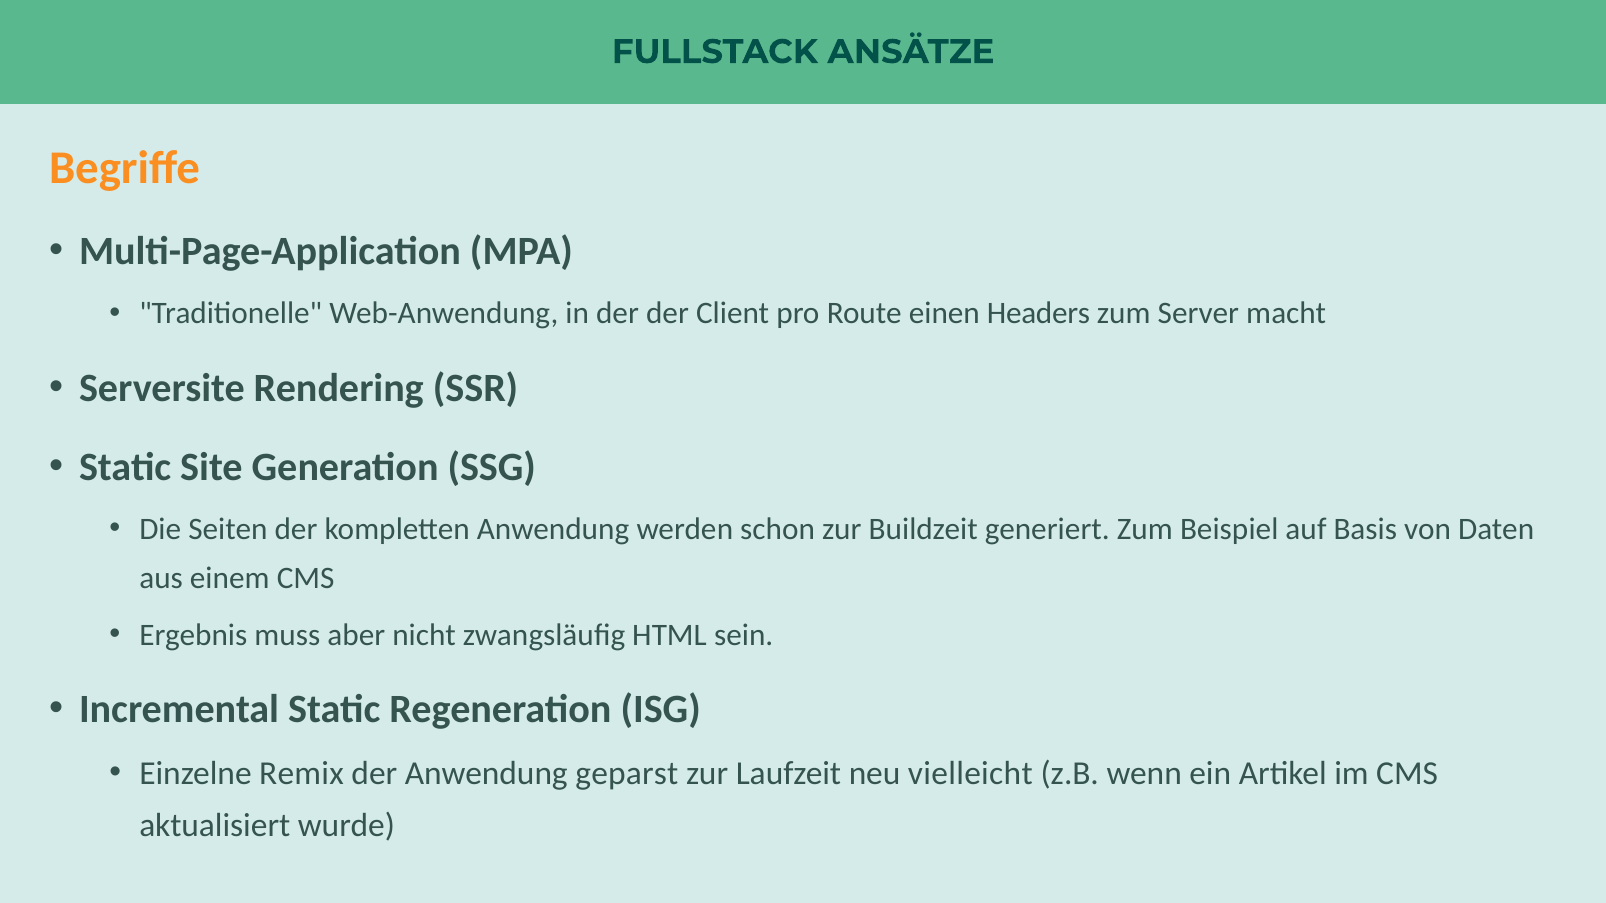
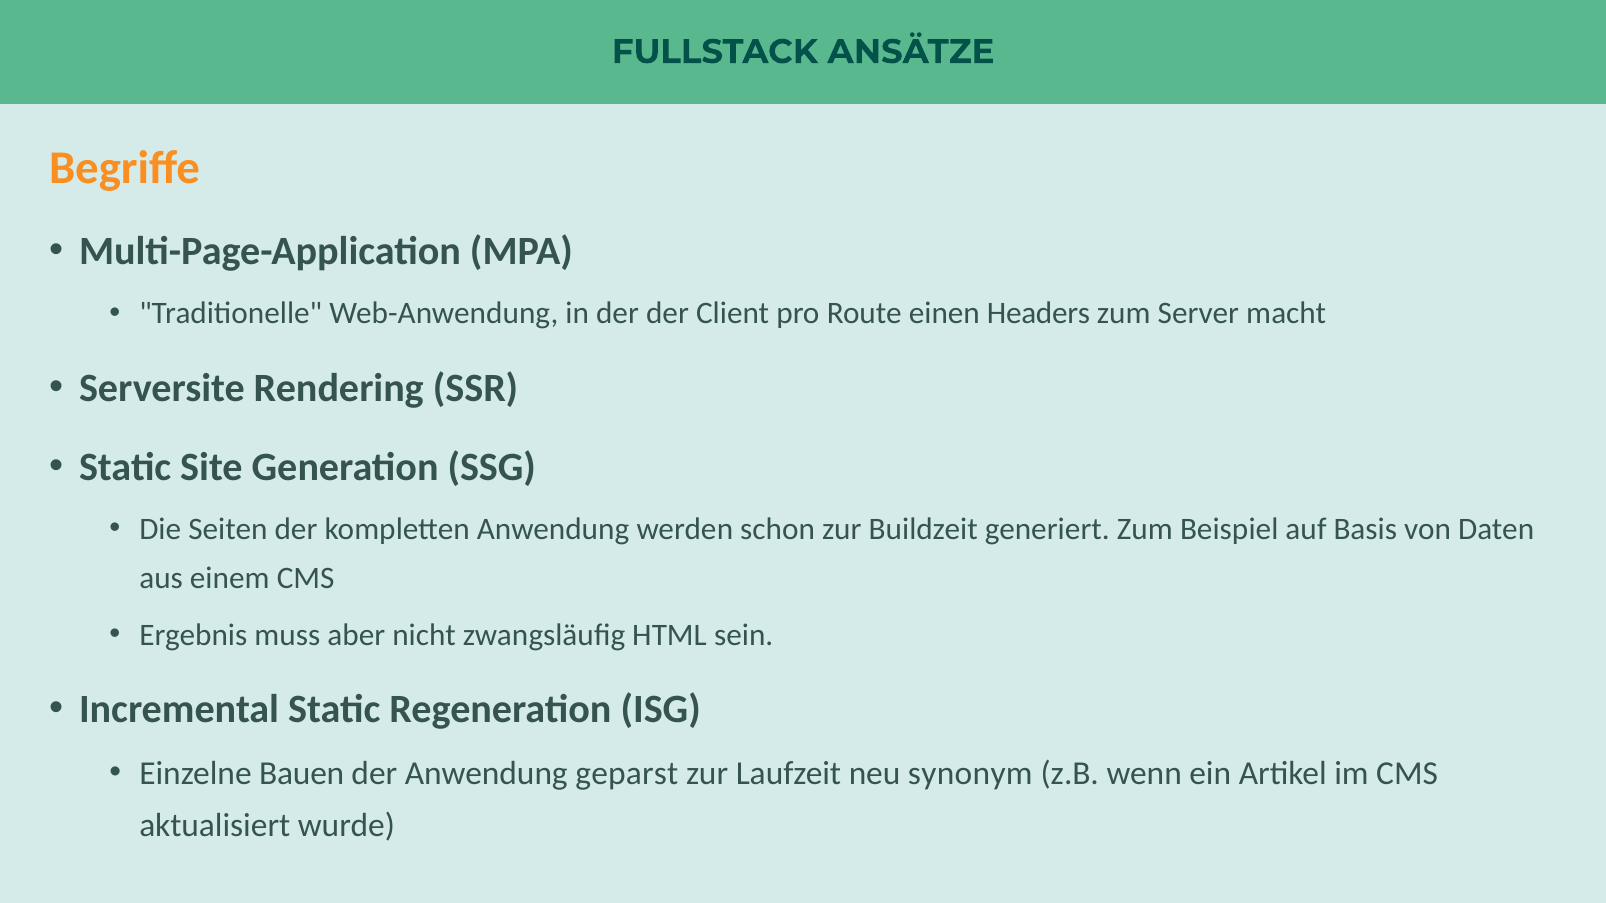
Remix: Remix -> Bauen (302, 774)
vielleicht: vielleicht -> synonym (970, 774)
